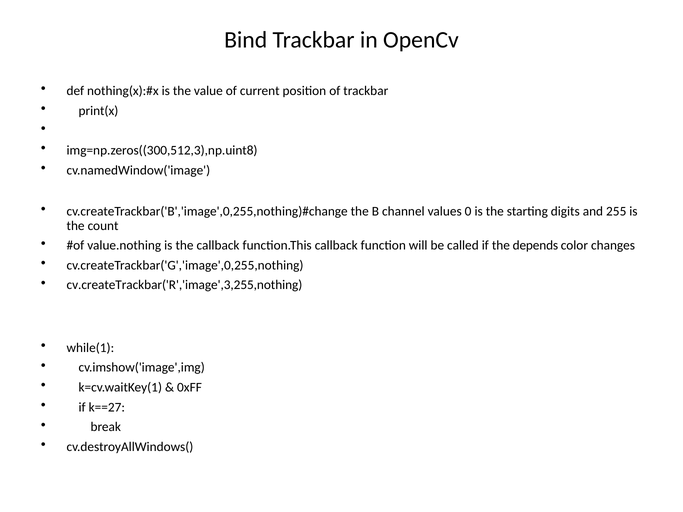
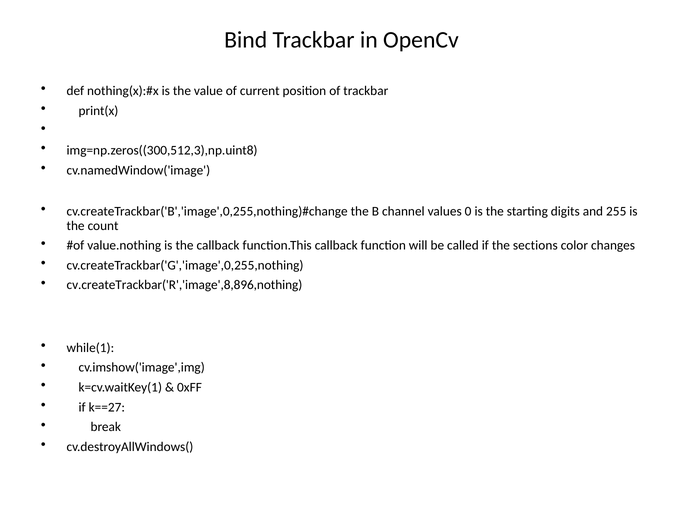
depends: depends -> sections (535, 246)
cv.createTrackbar('R','image',3,255,nothing: cv.createTrackbar('R','image',3,255,nothing -> cv.createTrackbar('R','image',8,896,nothing (184, 285)
